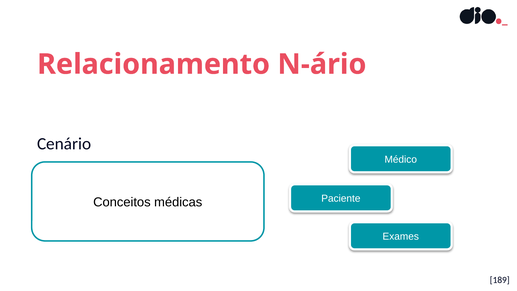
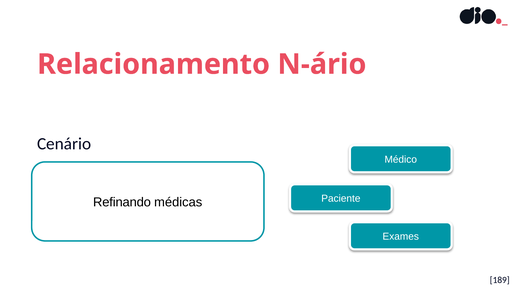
Conceitos: Conceitos -> Refinando (122, 202)
